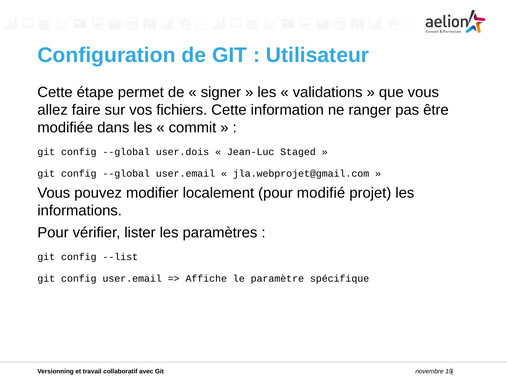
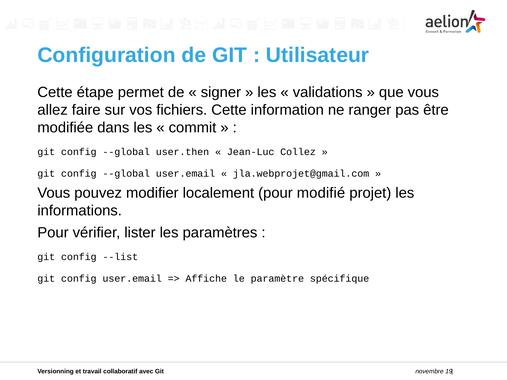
user.dois: user.dois -> user.then (183, 152)
Staged: Staged -> Collez (298, 152)
